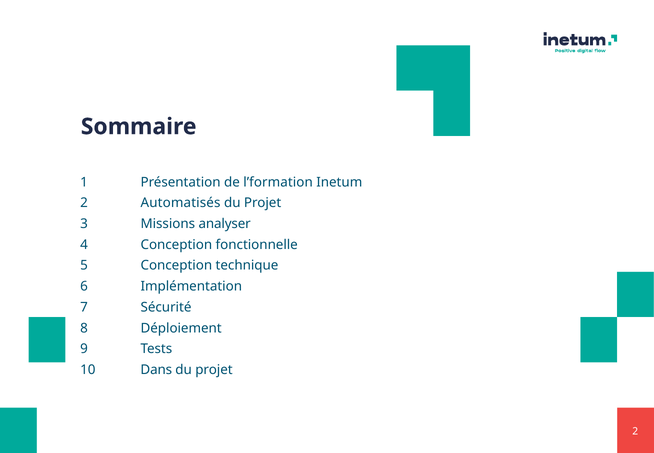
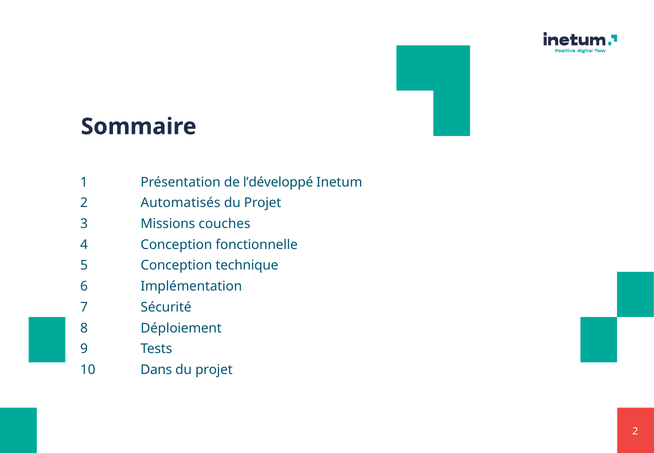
l’formation: l’formation -> l’développé (278, 182)
analyser: analyser -> couches (225, 224)
